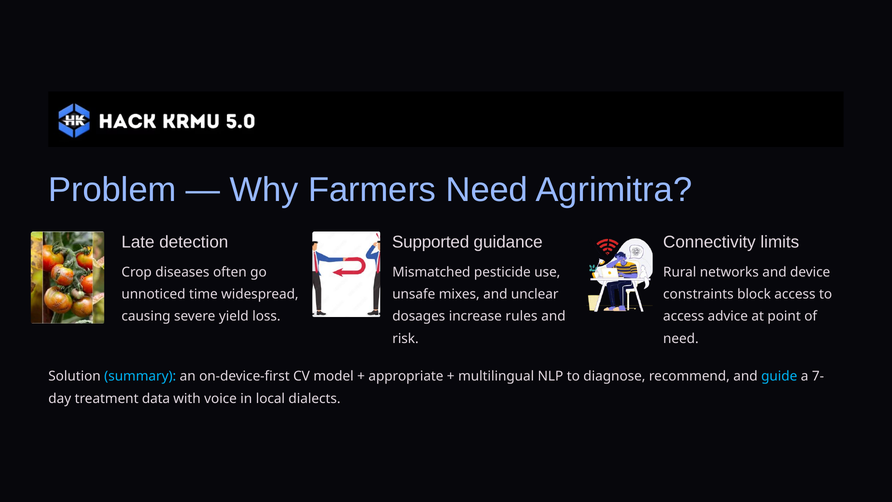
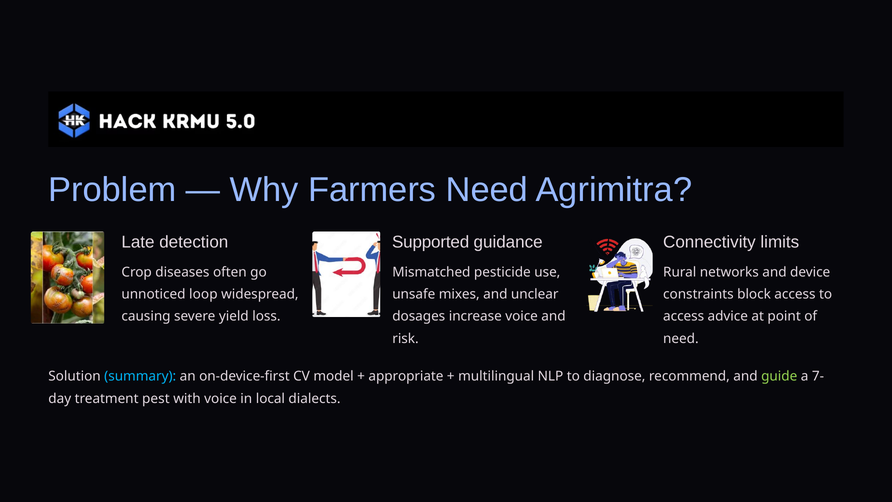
time: time -> loop (203, 294)
increase rules: rules -> voice (522, 316)
guide colour: light blue -> light green (779, 376)
data: data -> pest (156, 398)
